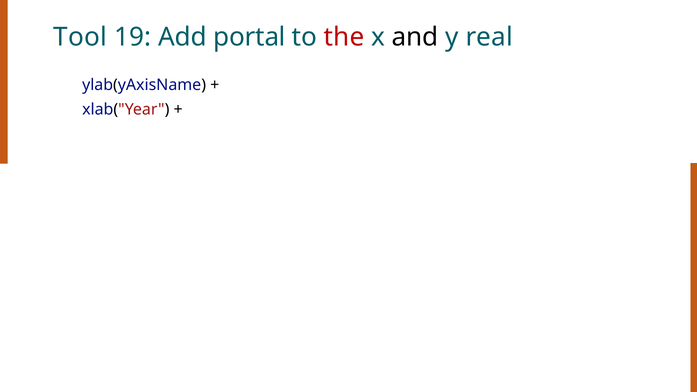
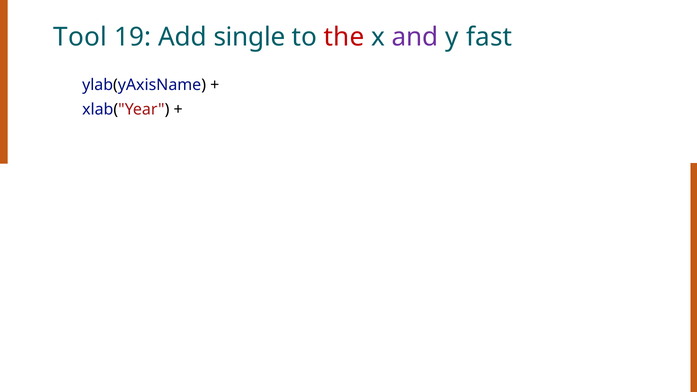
portal: portal -> single (250, 37)
and colour: black -> purple (415, 37)
real: real -> fast (489, 37)
